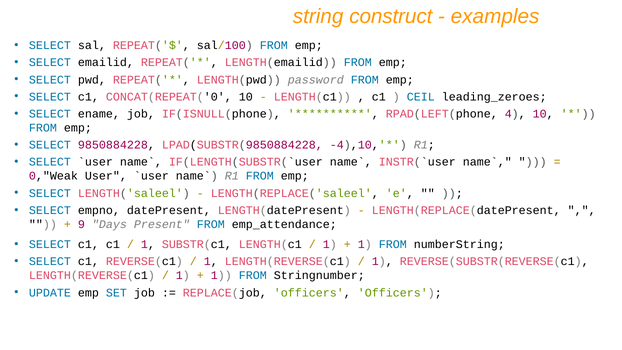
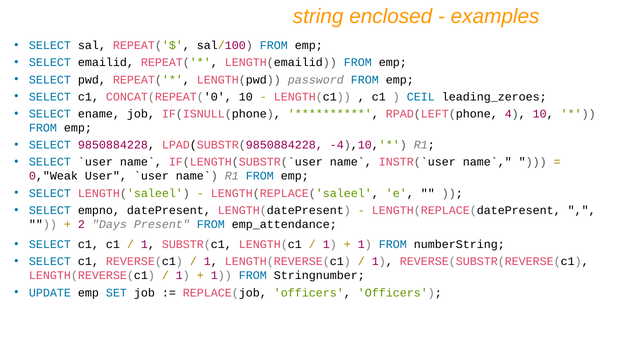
construct: construct -> enclosed (391, 16)
9: 9 -> 2 (81, 224)
